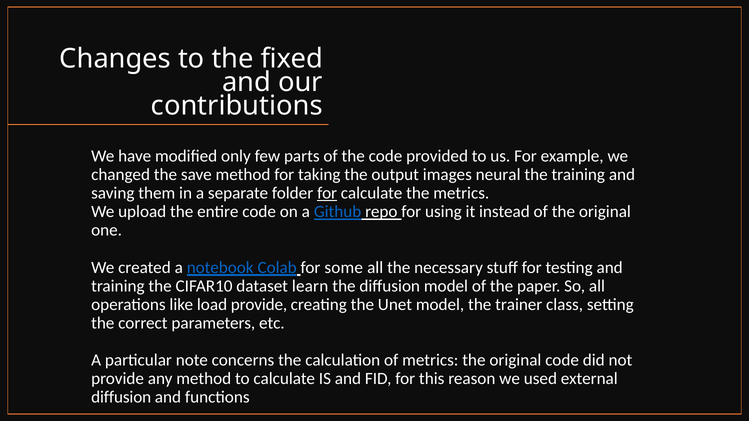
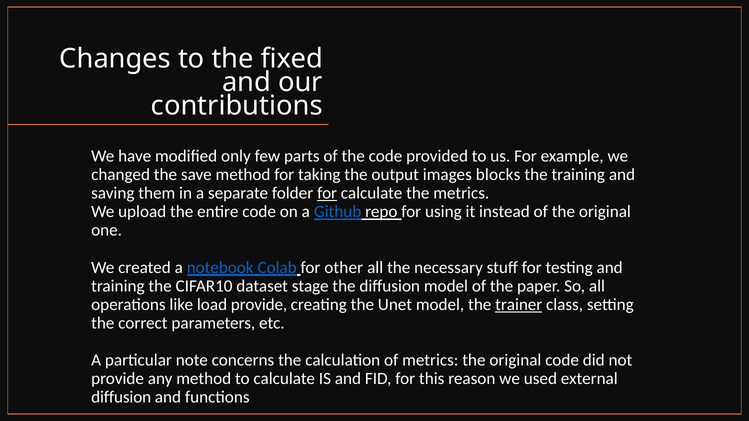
neural: neural -> blocks (498, 175)
some: some -> other (344, 268)
learn: learn -> stage (310, 286)
trainer underline: none -> present (519, 305)
